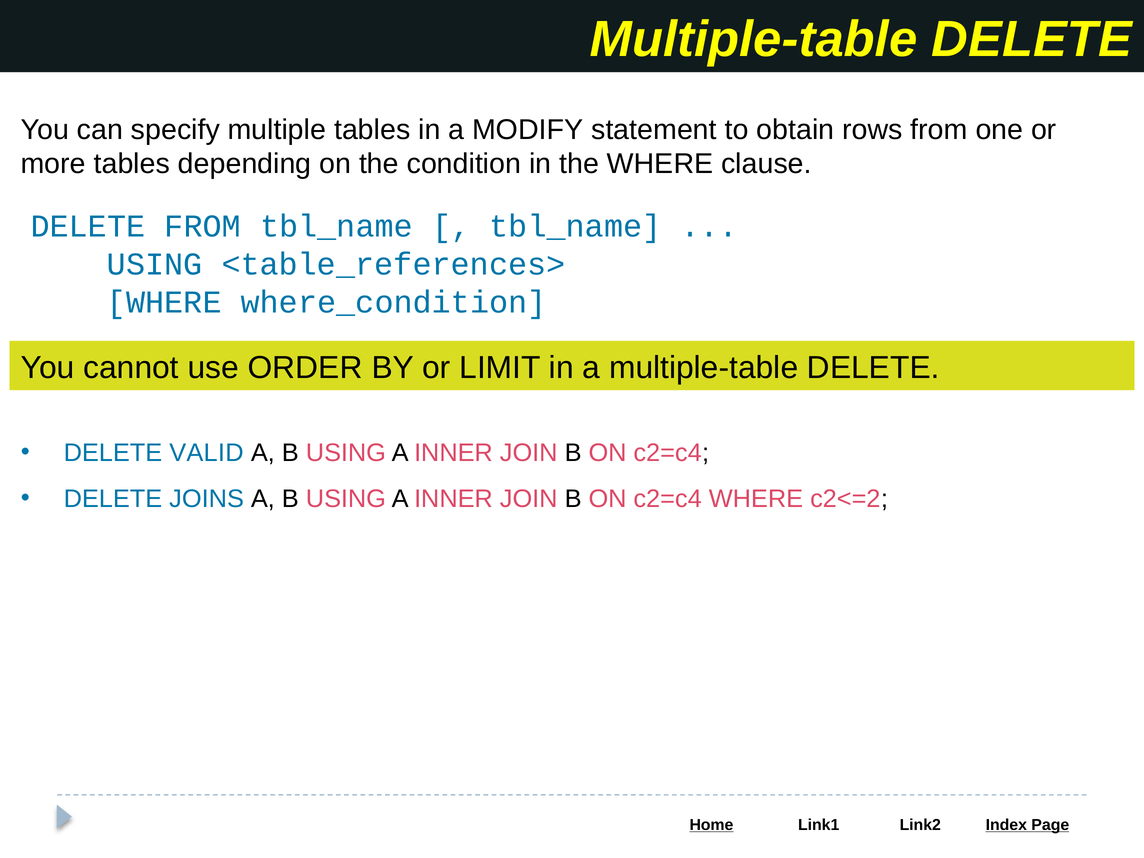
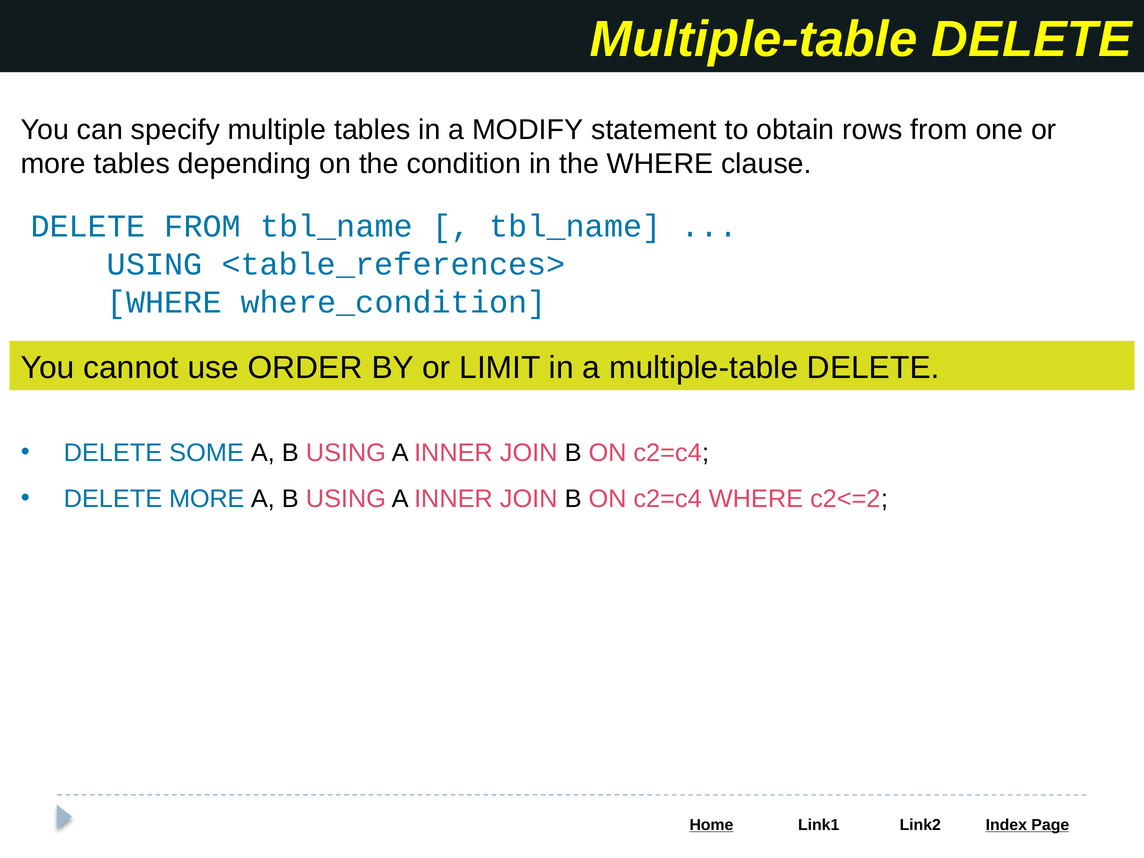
VALID: VALID -> SOME (207, 453)
DELETE JOINS: JOINS -> MORE (207, 499)
